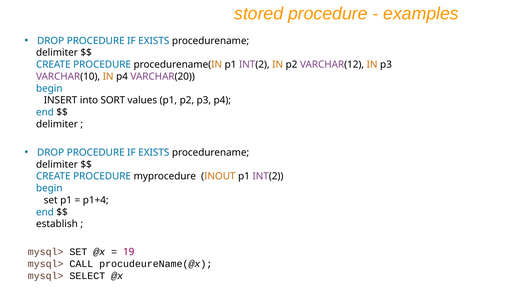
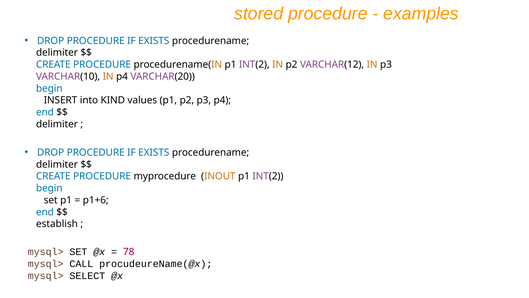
SORT: SORT -> KIND (113, 100)
p1+4: p1+4 -> p1+6 (96, 200)
19: 19 -> 78 (129, 252)
